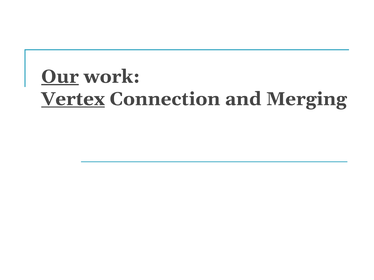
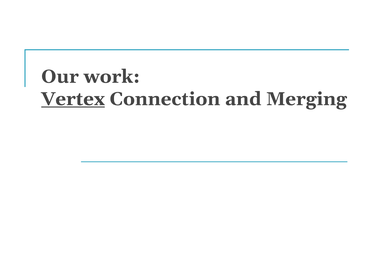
Our underline: present -> none (60, 77)
